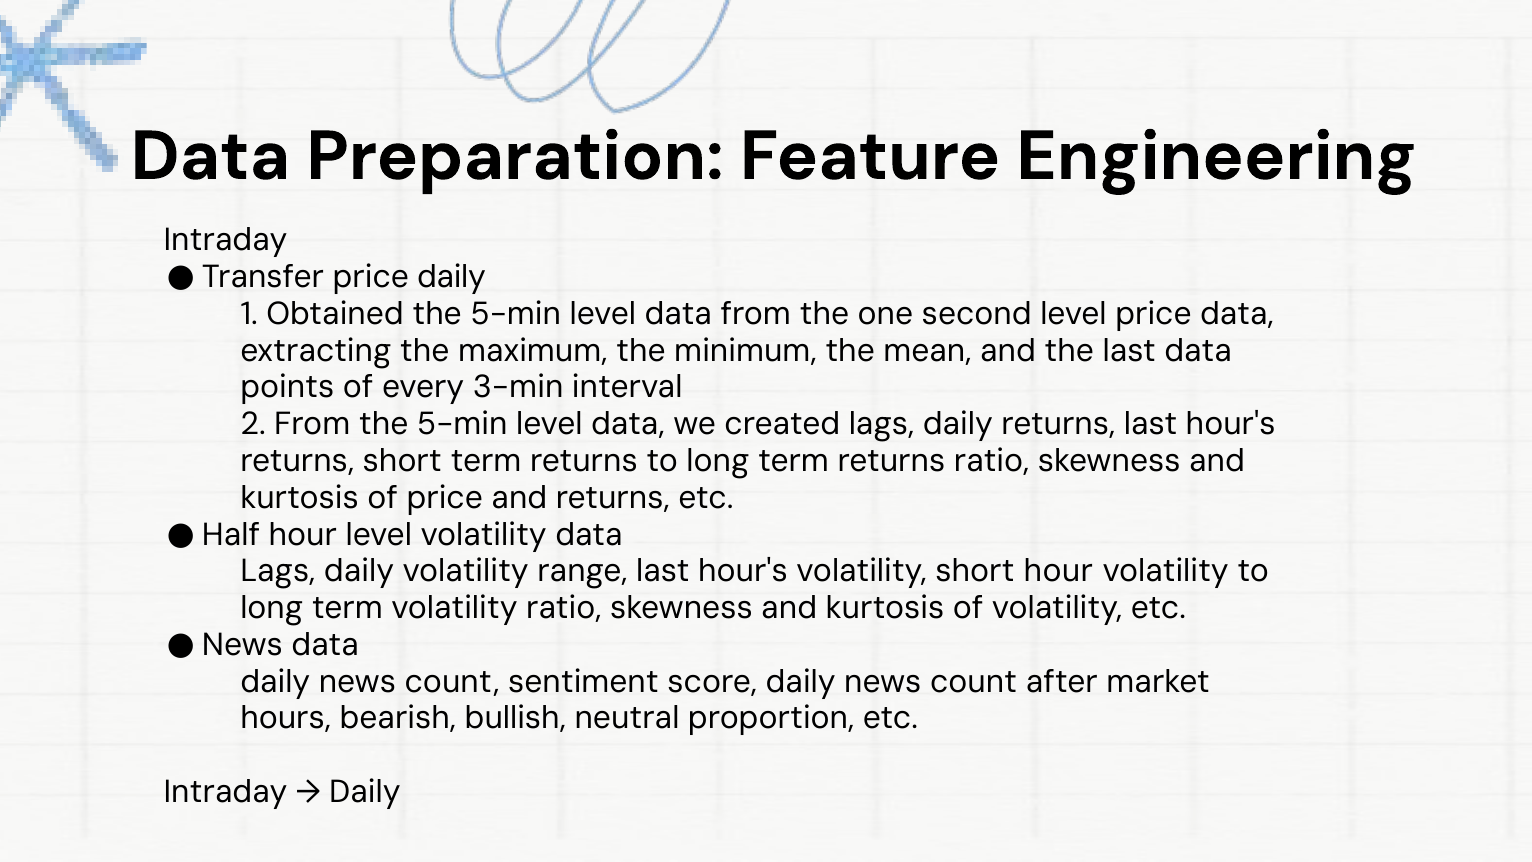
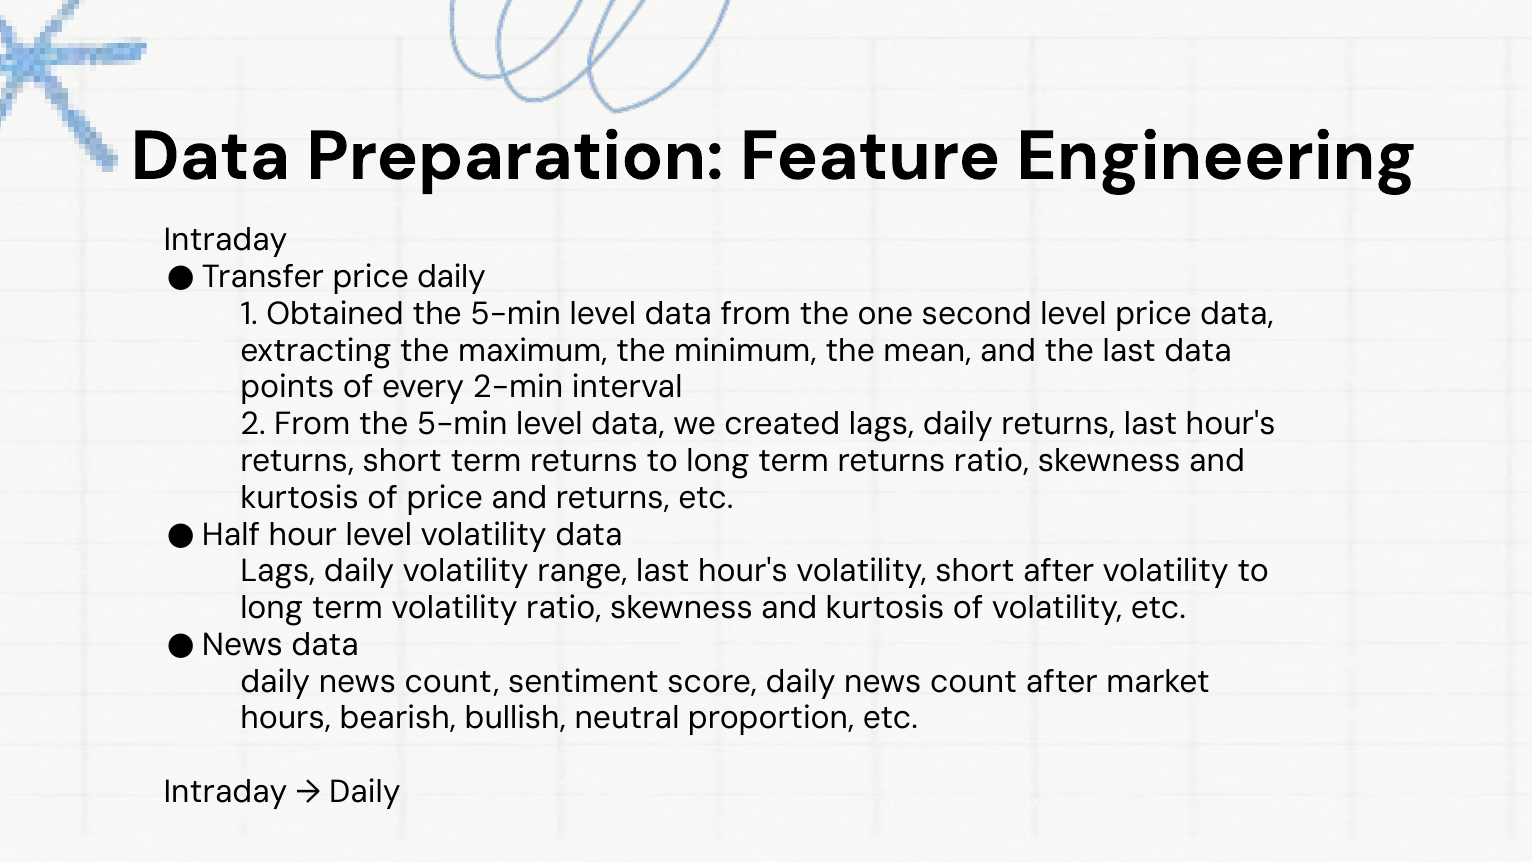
3-min: 3-min -> 2-min (518, 387)
short hour: hour -> after (1059, 571)
